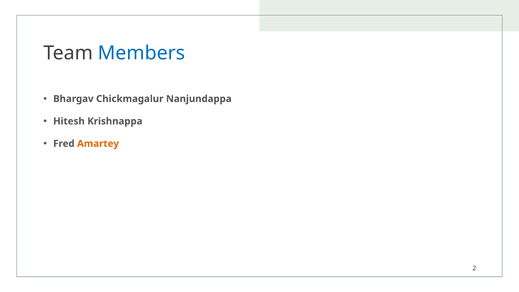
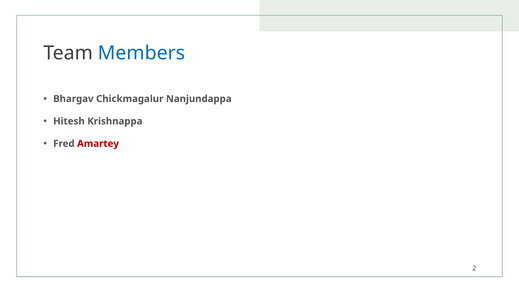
Amartey colour: orange -> red (98, 144)
